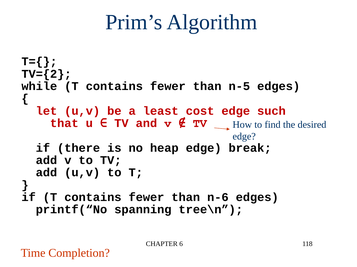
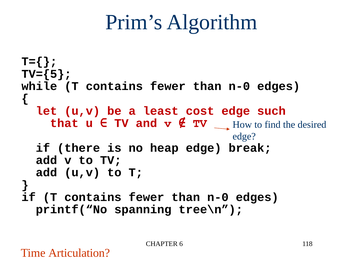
TV={2: TV={2 -> TV={5 (46, 74)
n-5: n-5 -> n-0 (239, 86)
n-6: n-6 -> n-0 (218, 198)
Completion: Completion -> Articulation (79, 254)
